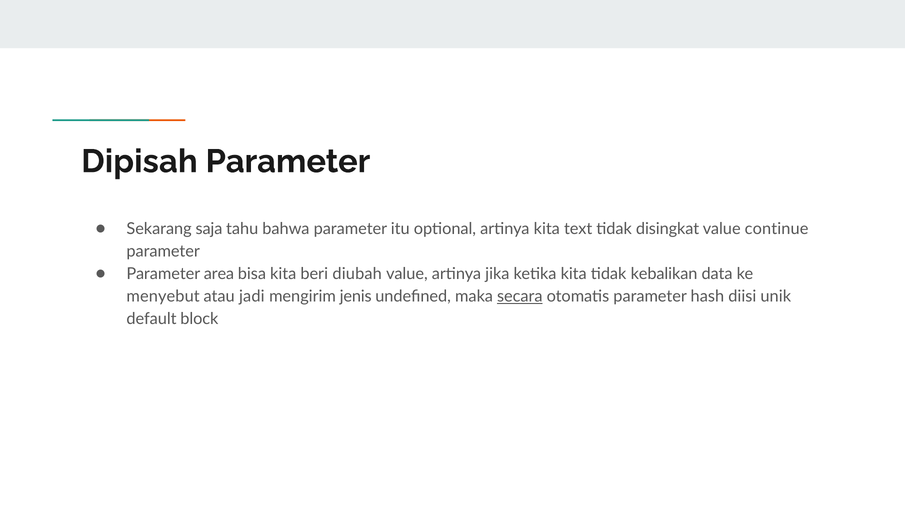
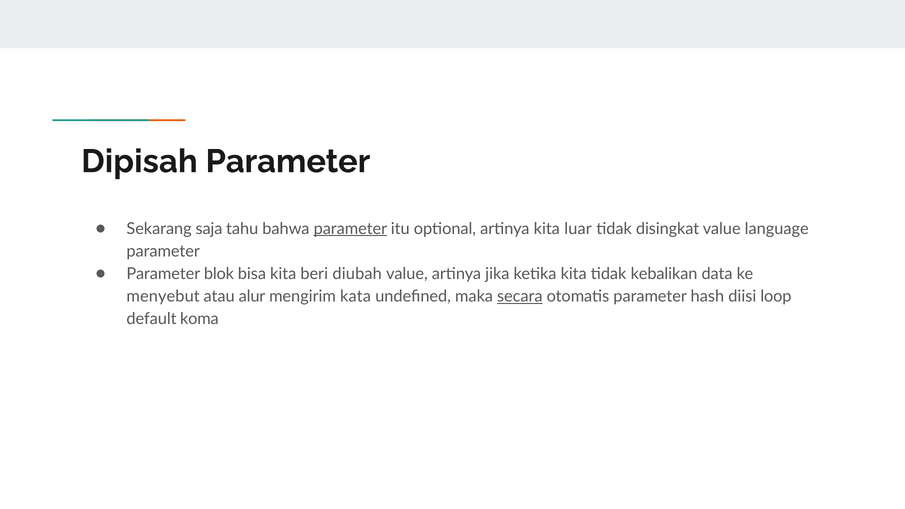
parameter underline: none -> present (350, 229)
text: text -> luar (578, 229)
continue: continue -> language (777, 229)
area: area -> blok (219, 274)
jadi: jadi -> alur (252, 296)
jenis: jenis -> kata (356, 296)
unik: unik -> loop (776, 296)
block: block -> koma (199, 319)
